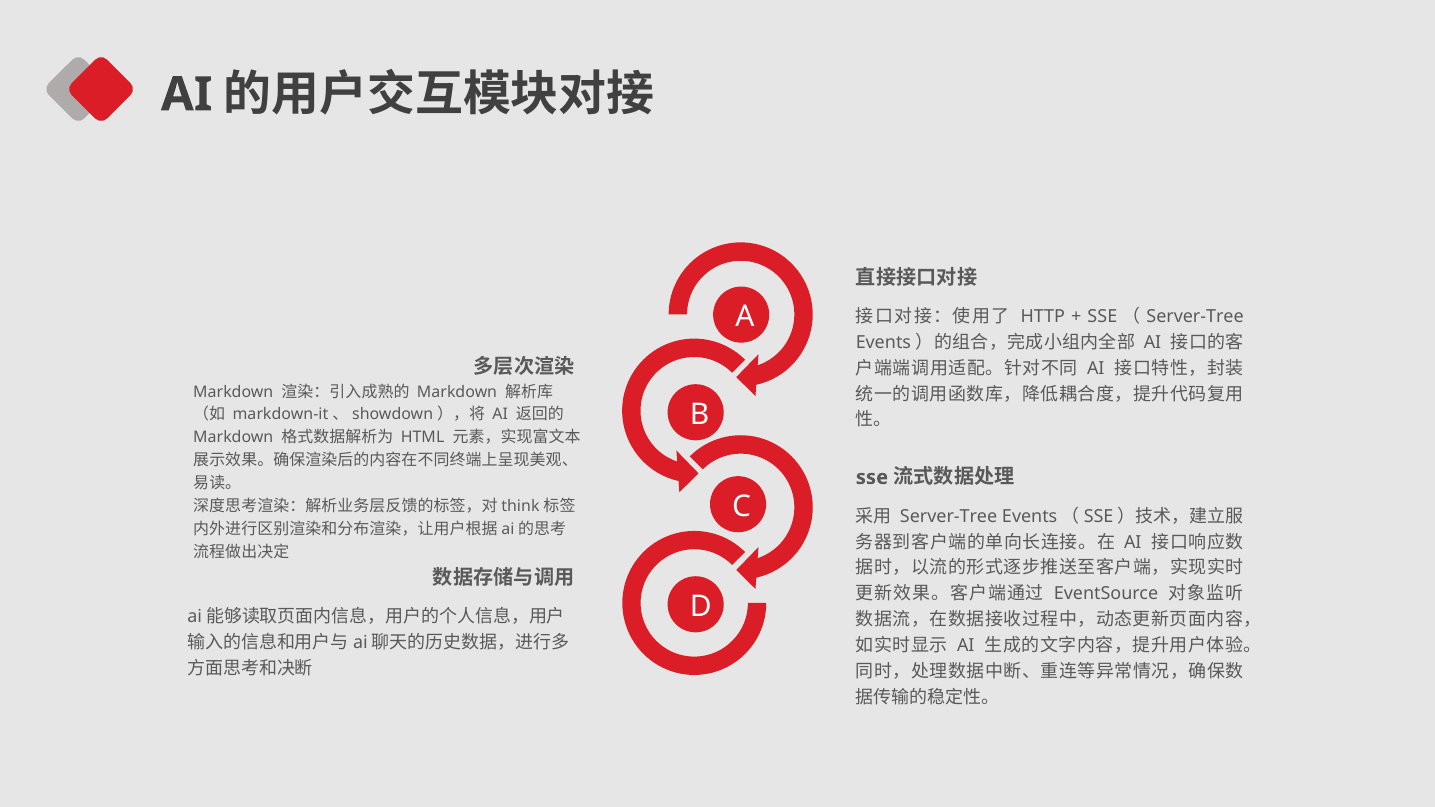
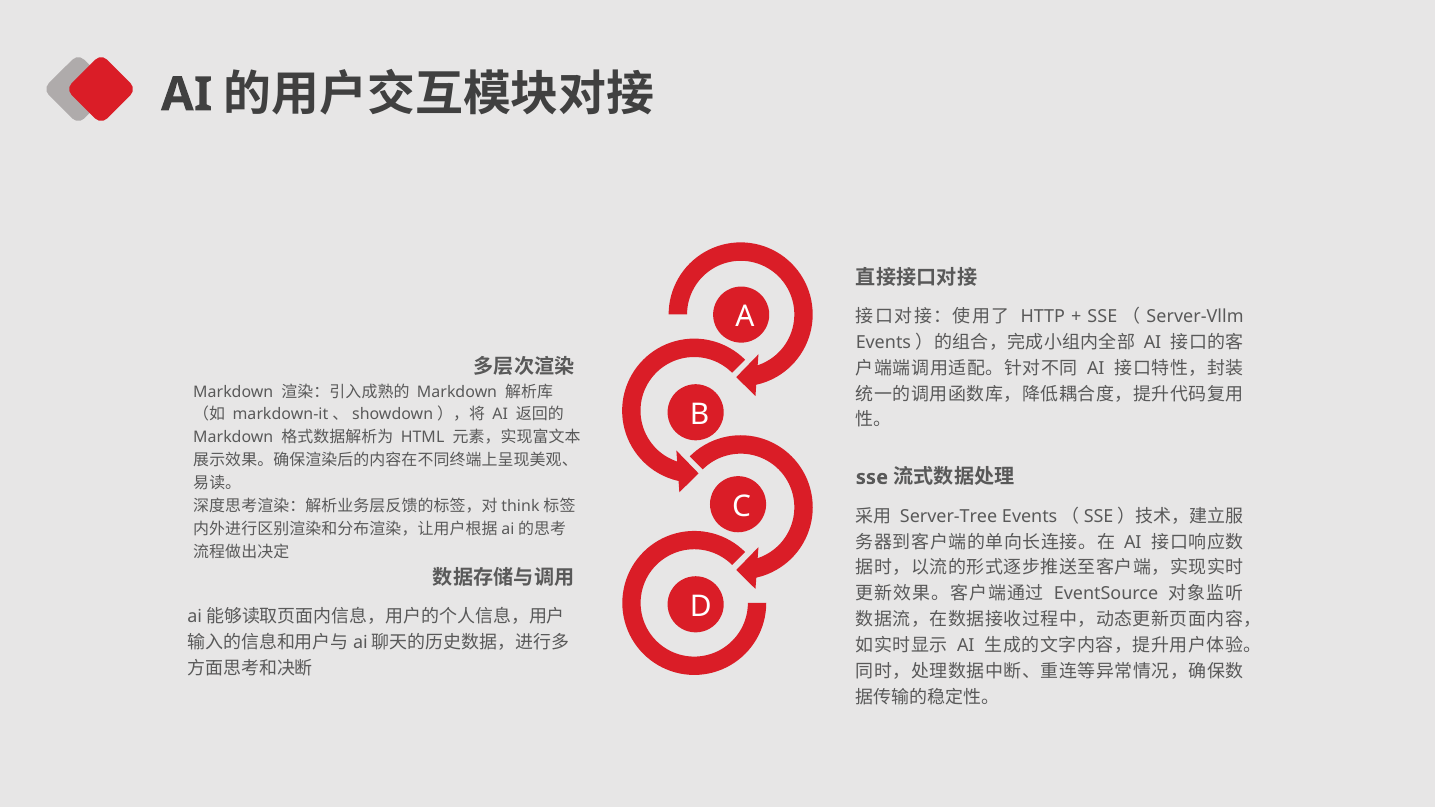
Server-Tree: Server-Tree -> Server-Vllm (1195, 317)
